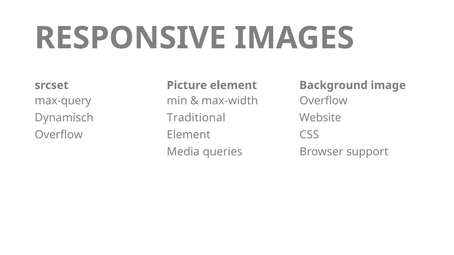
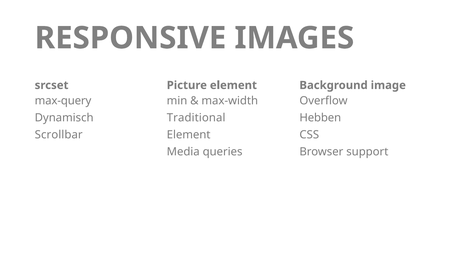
Website: Website -> Hebben (320, 118)
Overflow: Overflow -> Scrollbar (59, 135)
